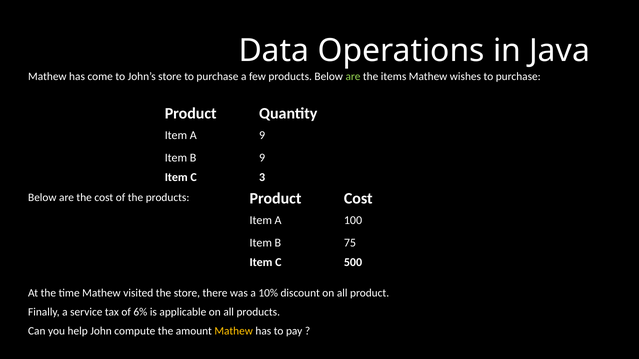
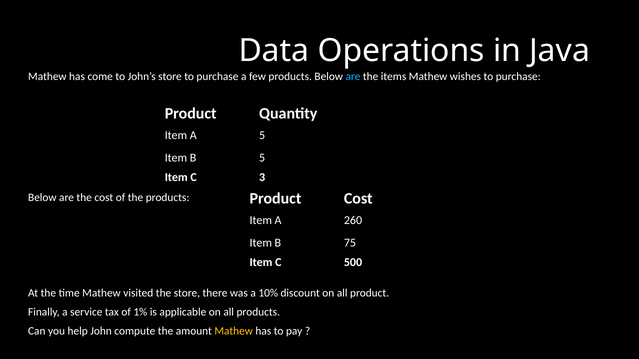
are colour: light green -> light blue (353, 77)
A 9: 9 -> 5 (262, 136)
B 9: 9 -> 5 (262, 158)
100: 100 -> 260 (353, 220)
6%: 6% -> 1% (140, 312)
